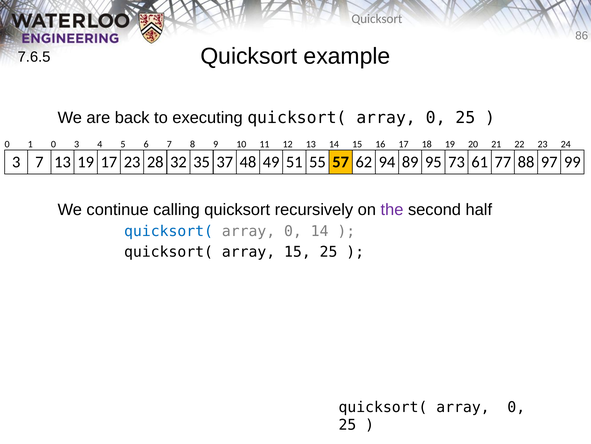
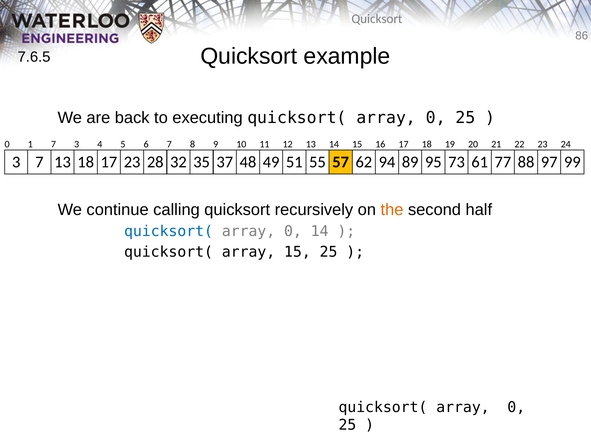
1 0: 0 -> 7 (53, 144)
13 19: 19 -> 18 (86, 162)
the colour: purple -> orange (392, 209)
